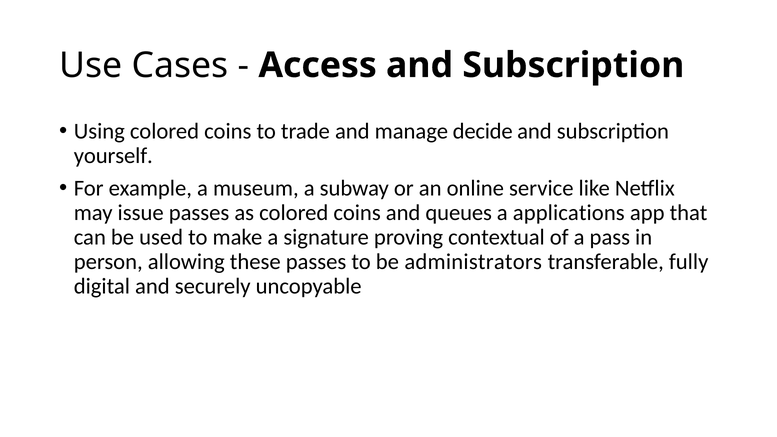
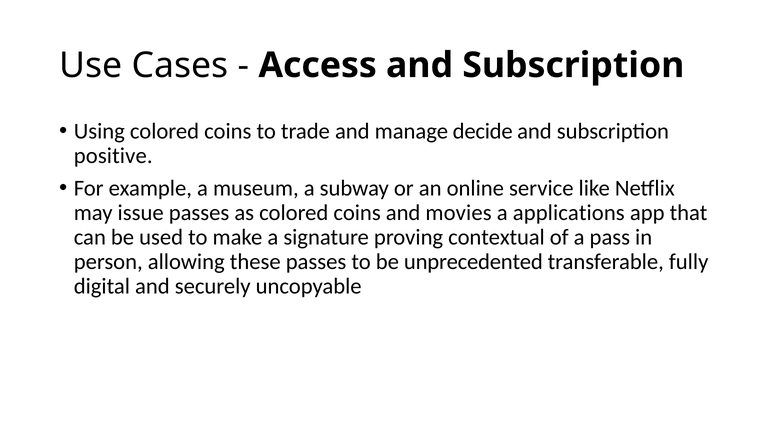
yourself: yourself -> positive (113, 156)
queues: queues -> movies (459, 213)
administrators: administrators -> unprecedented (473, 262)
